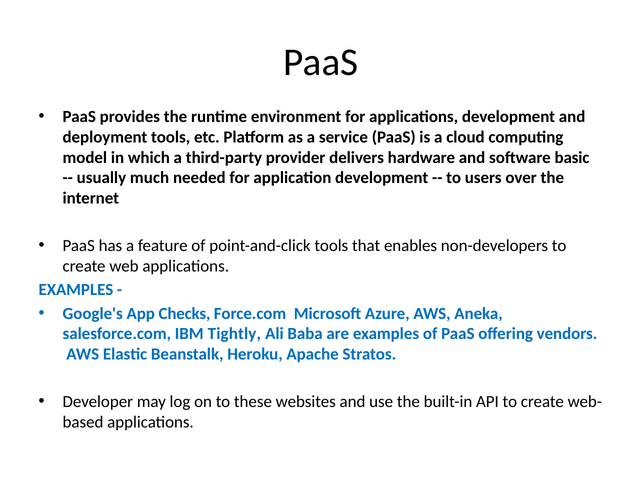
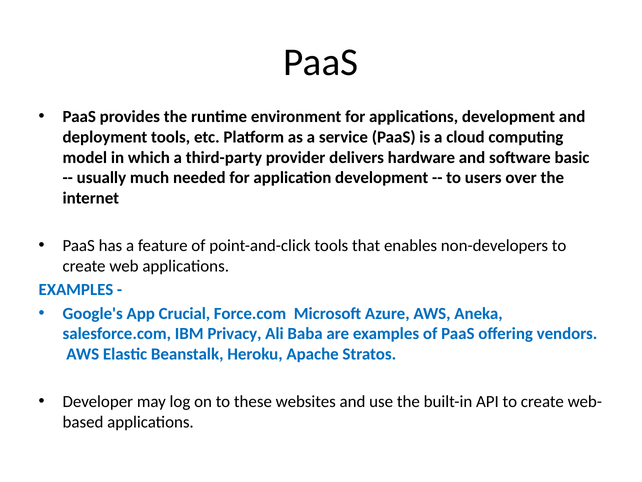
Checks: Checks -> Crucial (184, 313)
Tightly: Tightly -> Privacy (234, 333)
